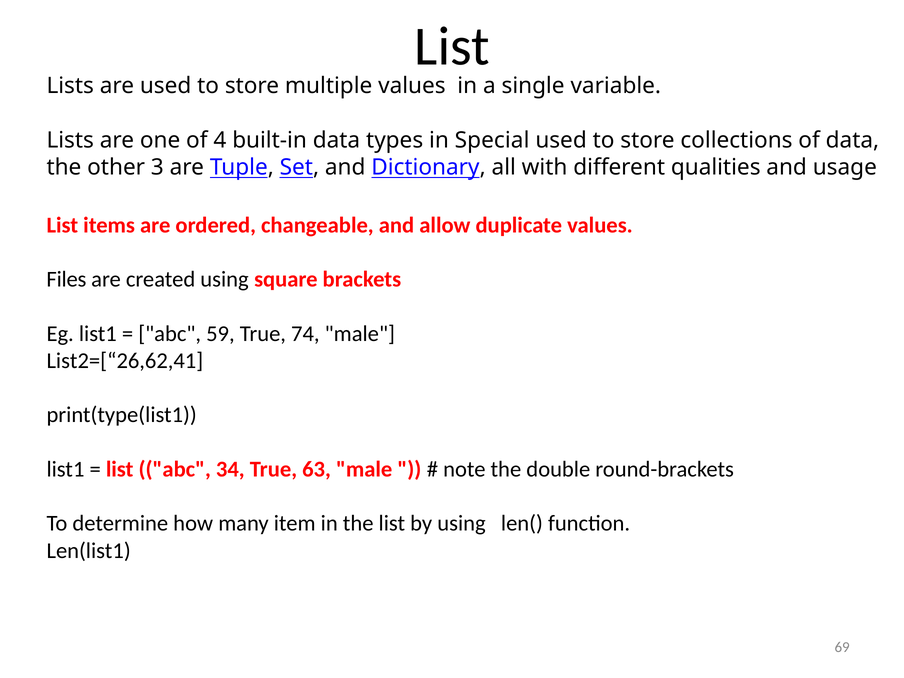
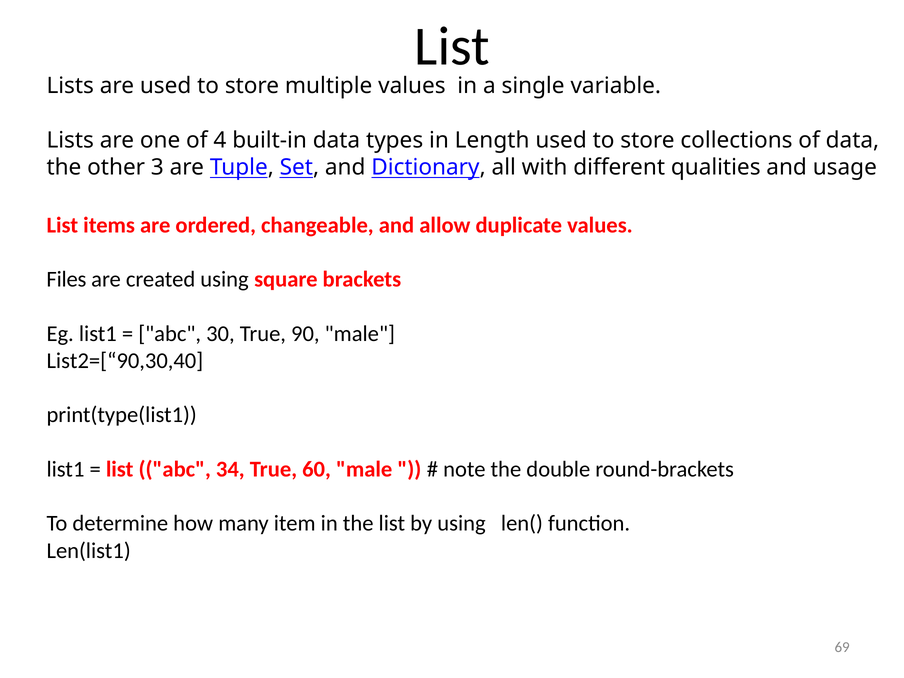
Special: Special -> Length (492, 140)
59: 59 -> 30 (220, 334)
74: 74 -> 90 (305, 334)
List2=[“26,62,41: List2=[“26,62,41 -> List2=[“90,30,40 (125, 361)
63: 63 -> 60 (317, 469)
